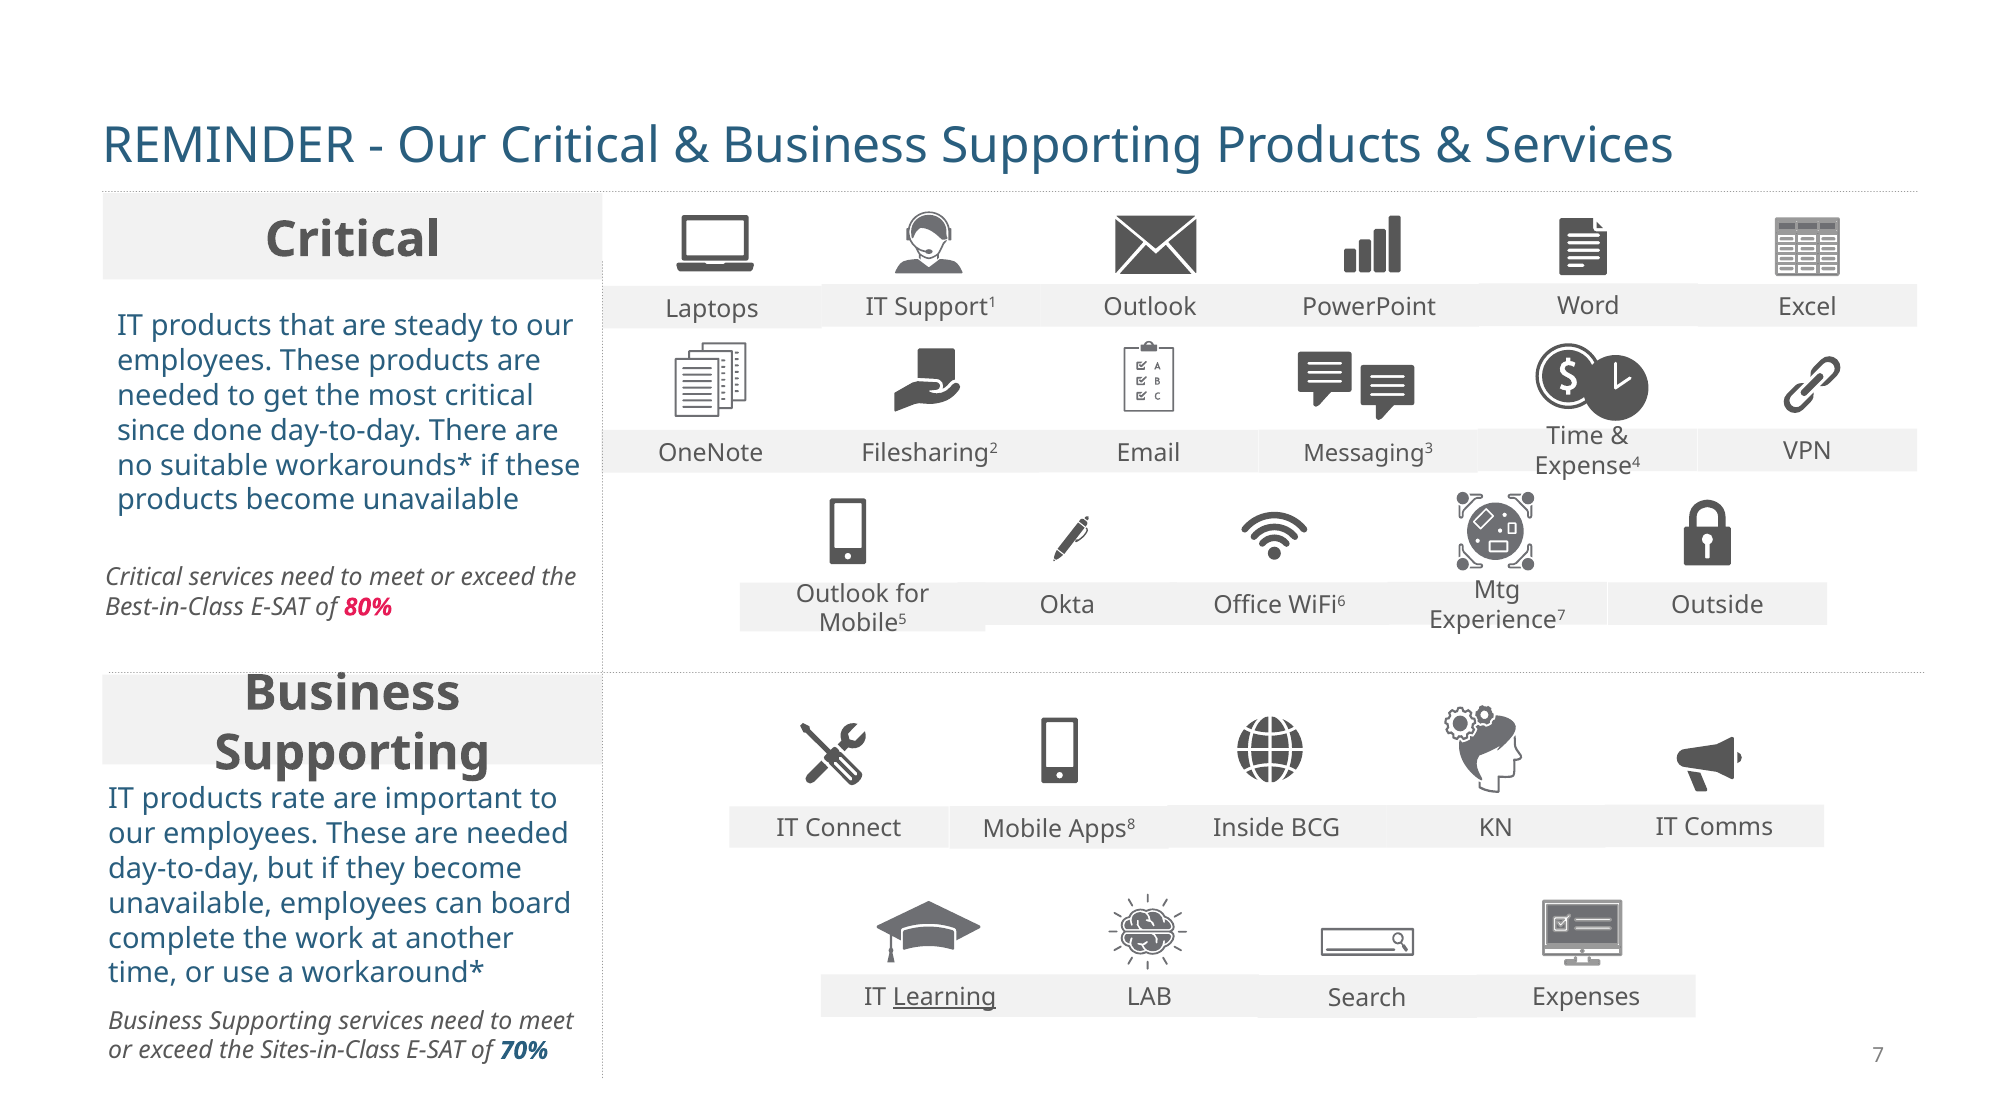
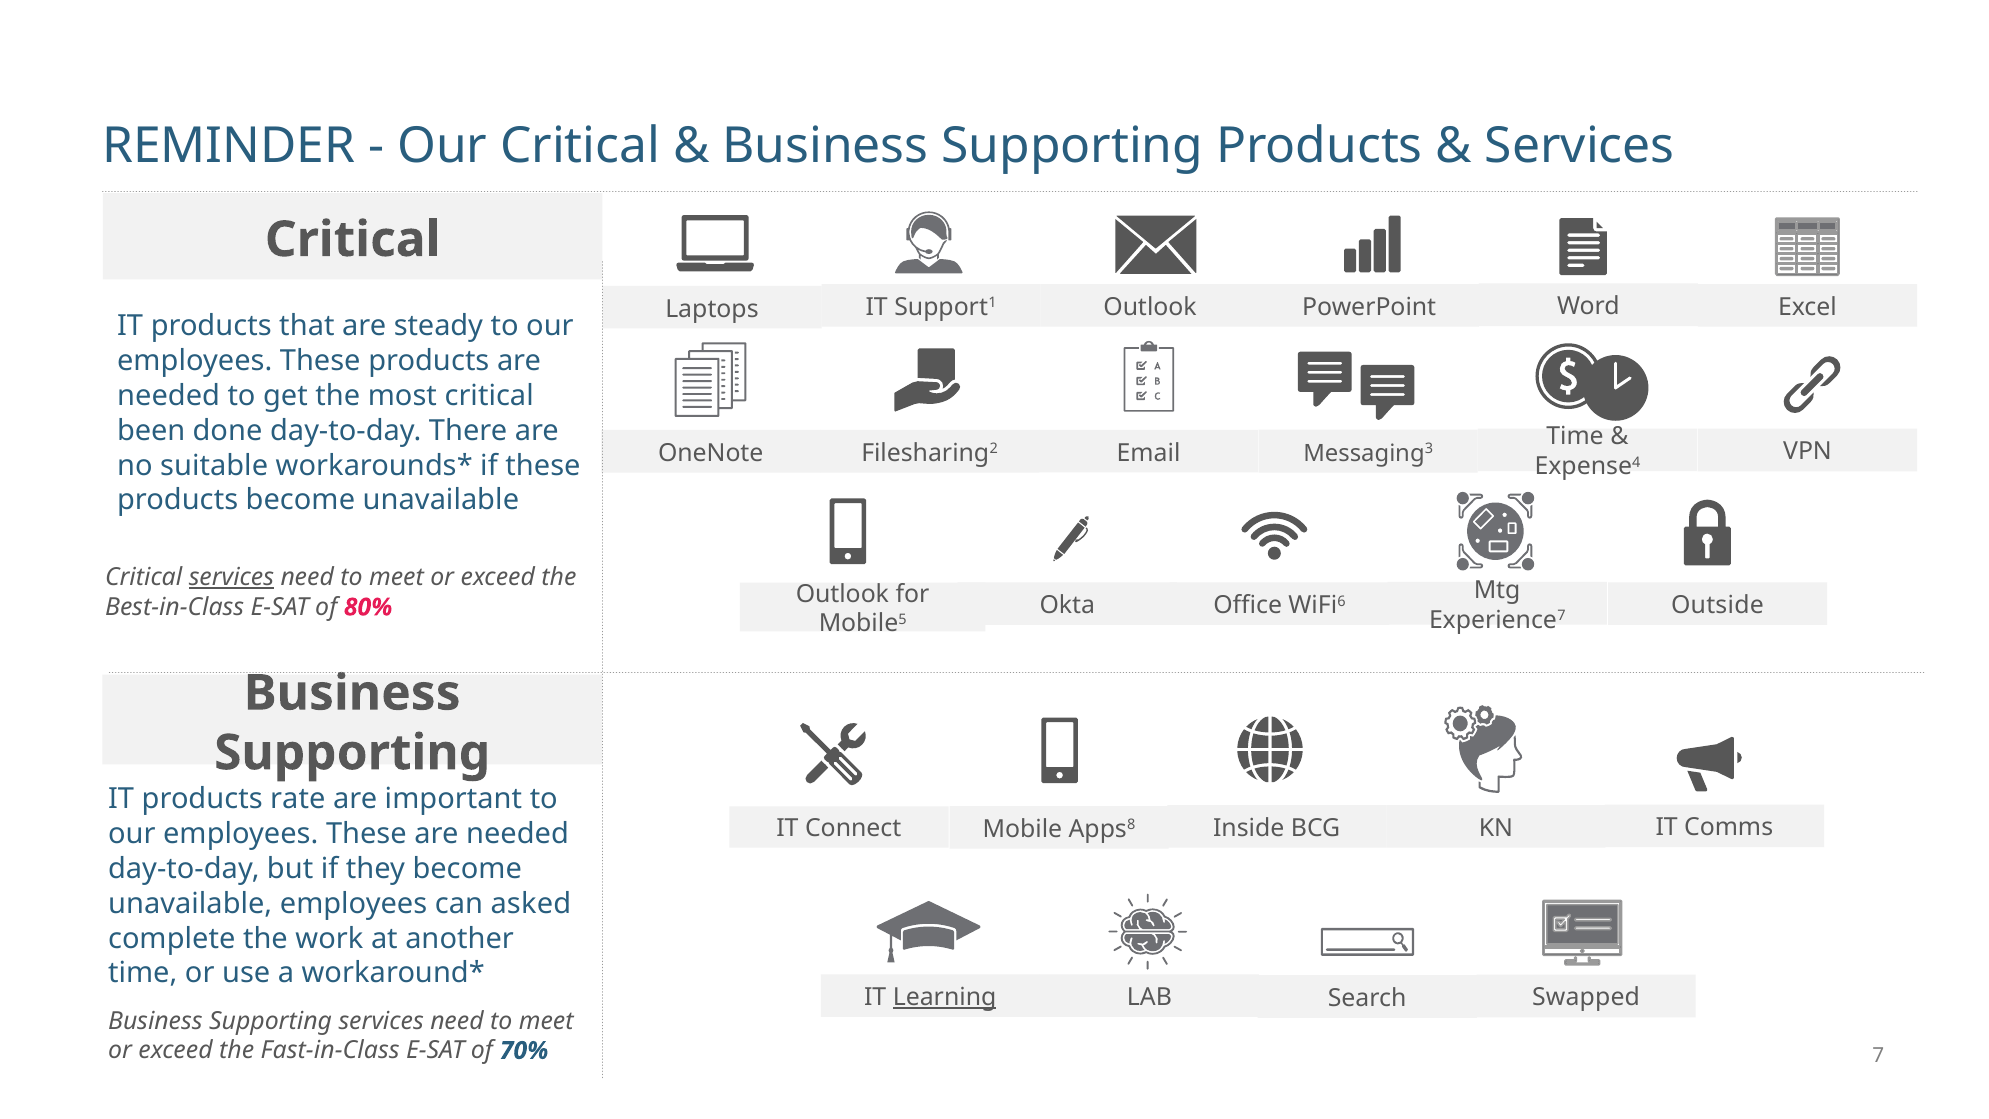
since: since -> been (151, 431)
services underline: none -> present (231, 577)
board: board -> asked (531, 904)
Expenses: Expenses -> Swapped (1586, 998)
Sites-in-Class: Sites-in-Class -> Fast-in-Class (330, 1051)
